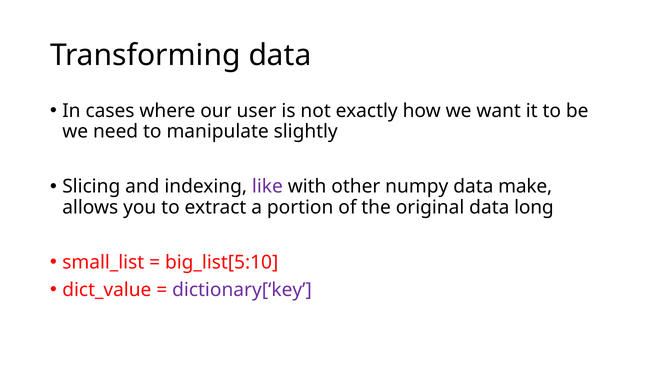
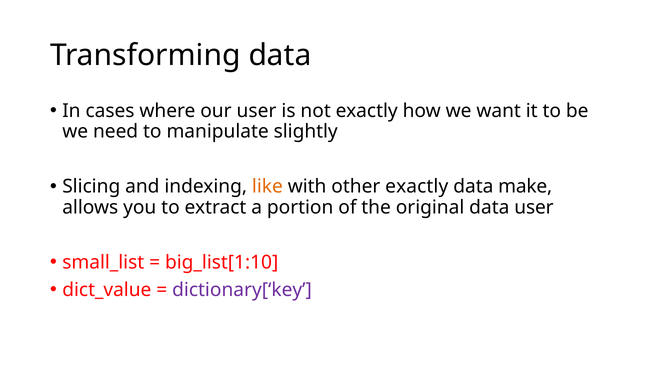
like colour: purple -> orange (267, 187)
other numpy: numpy -> exactly (417, 187)
data long: long -> user (534, 207)
big_list[5:10: big_list[5:10 -> big_list[1:10 (222, 262)
